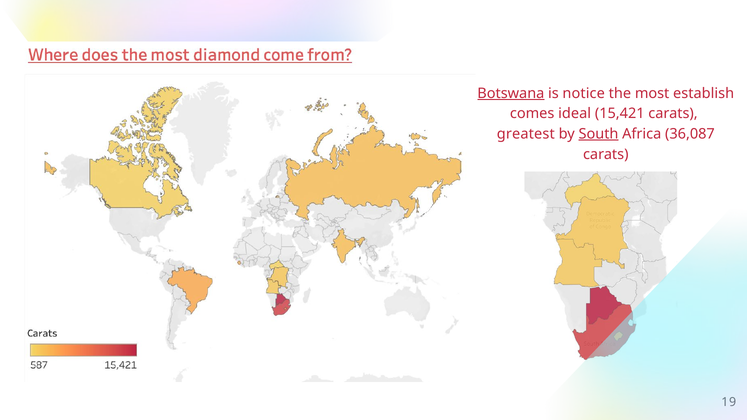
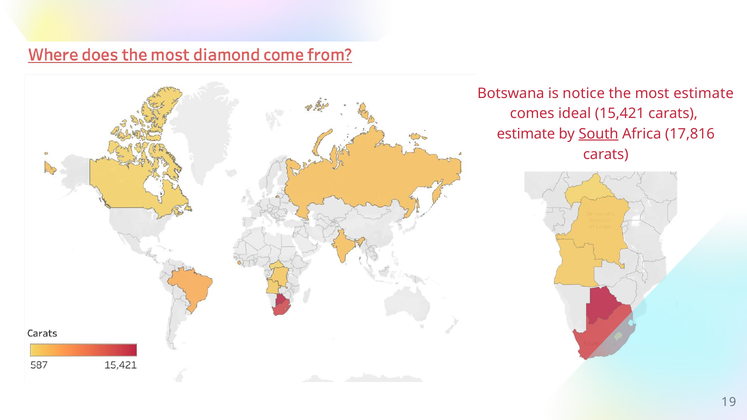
Botswana underline: present -> none (511, 93)
most establish: establish -> estimate (704, 93)
greatest: greatest -> estimate (526, 134)
36,087: 36,087 -> 17,816 (690, 134)
